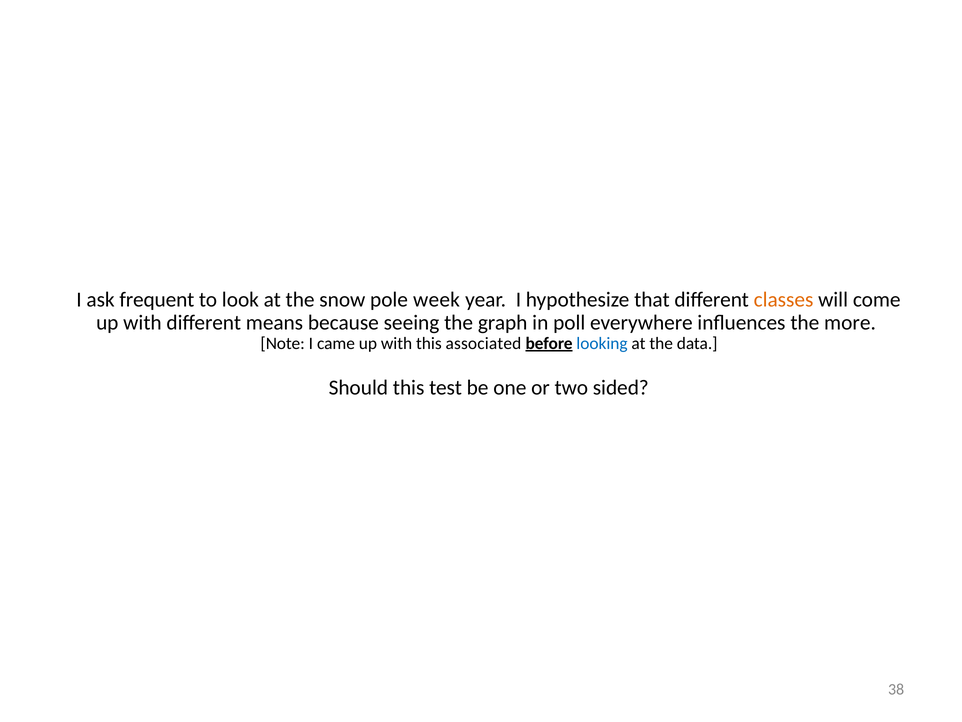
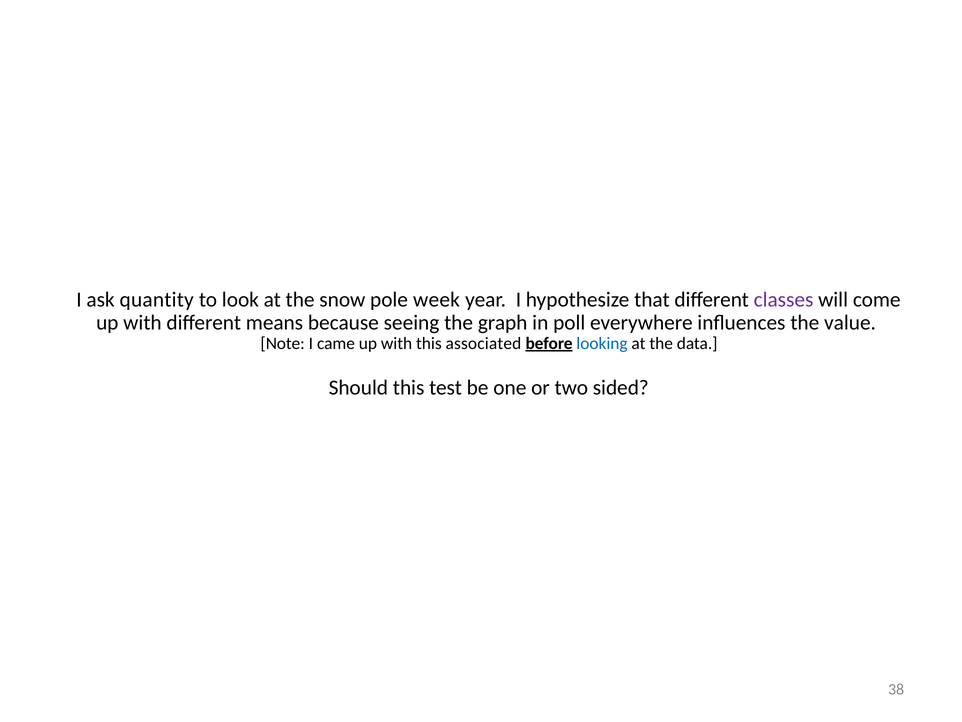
frequent: frequent -> quantity (157, 300)
classes colour: orange -> purple (784, 300)
more: more -> value (850, 323)
